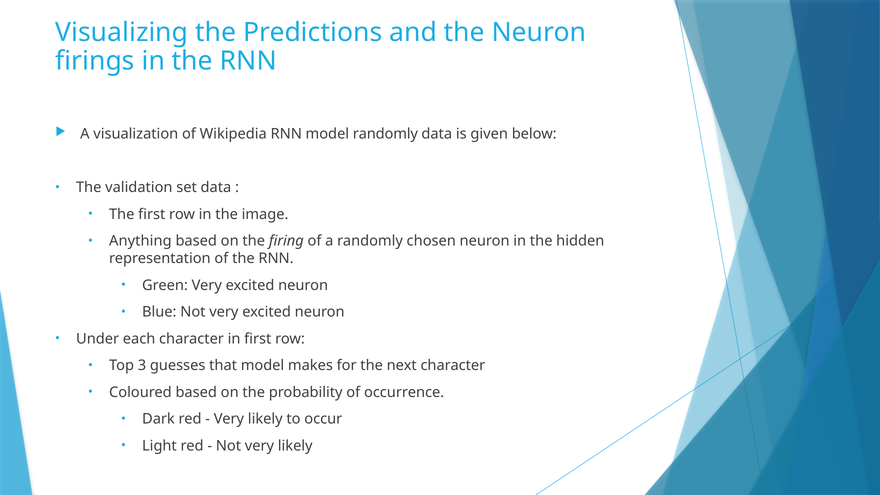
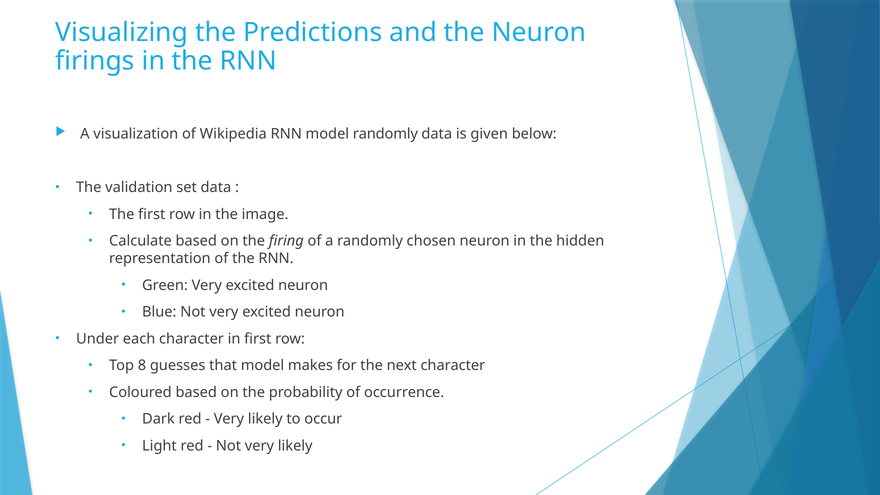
Anything: Anything -> Calculate (140, 241)
3: 3 -> 8 (142, 366)
